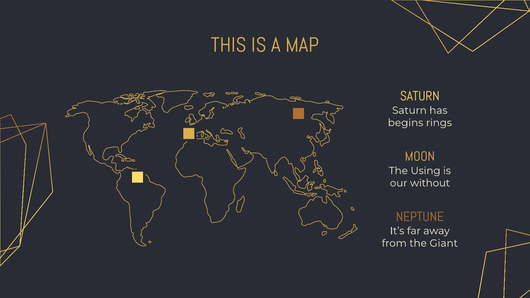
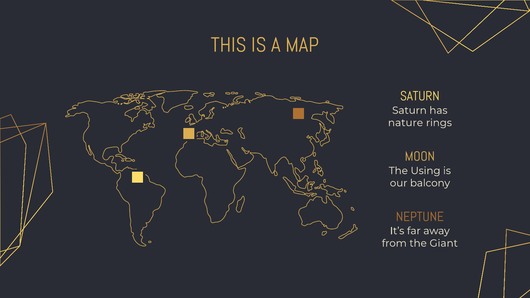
begins: begins -> nature (406, 123)
without: without -> balcony (430, 183)
